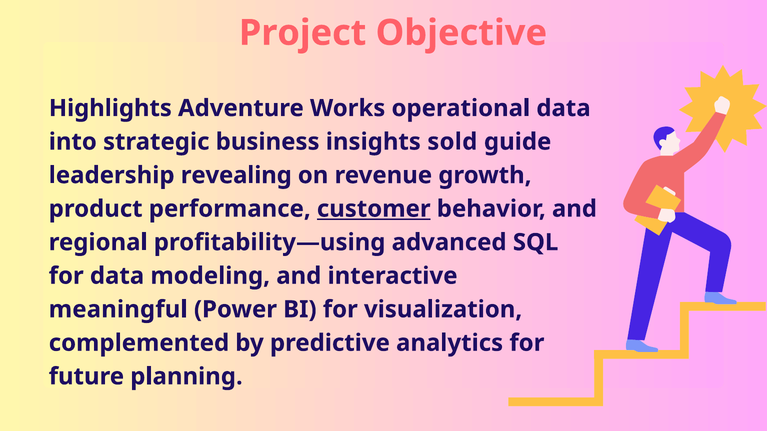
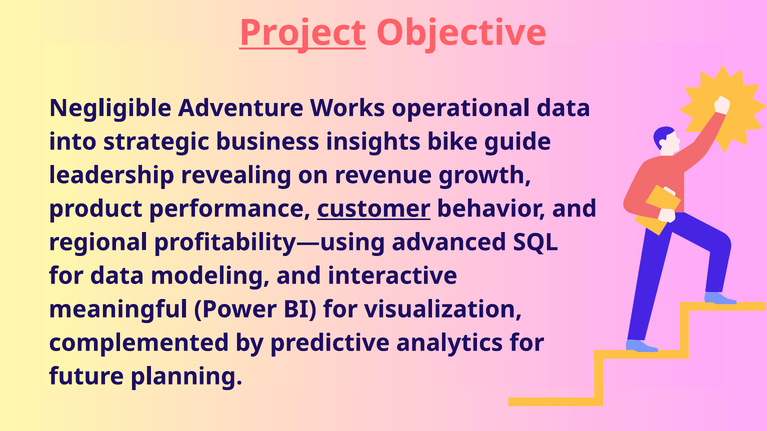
Project underline: none -> present (303, 33)
Highlights: Highlights -> Negligible (110, 108)
sold: sold -> bike (453, 142)
